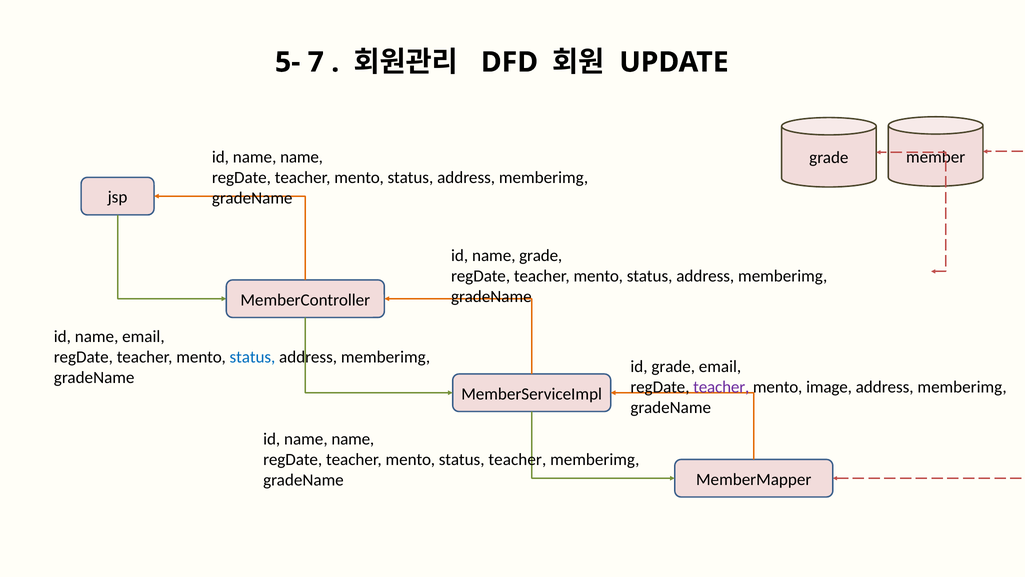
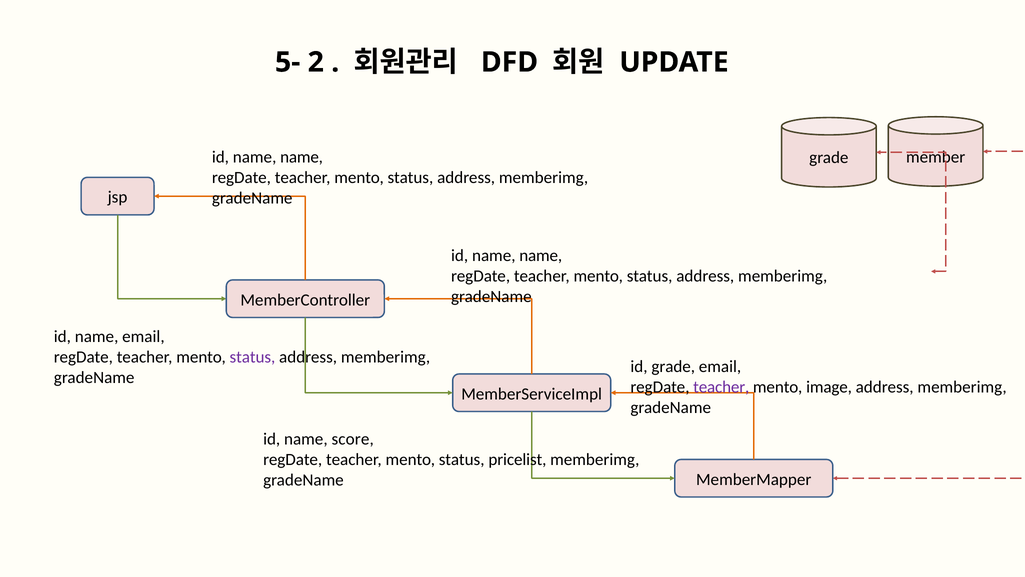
7: 7 -> 2 (316, 62)
grade: grade -> name (541, 255)
status colour: blue -> purple (252, 357)
name: name -> score (353, 439)
status teacher: teacher -> pricelist (517, 459)
